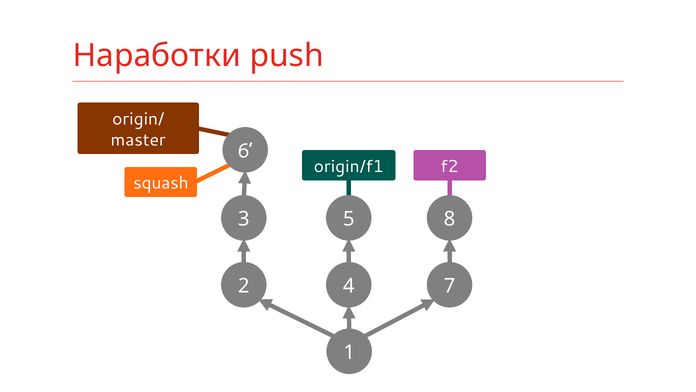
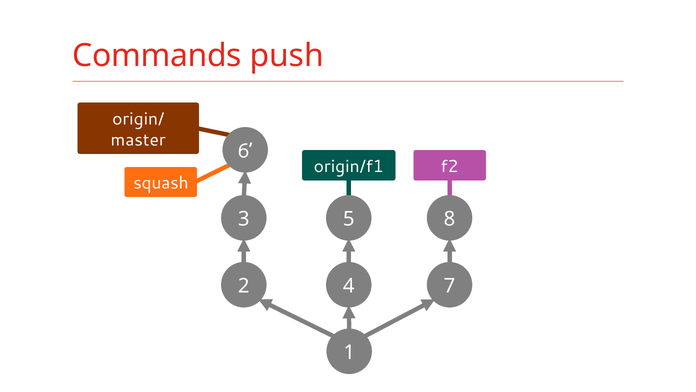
Наработки: Наработки -> Commands (157, 56)
